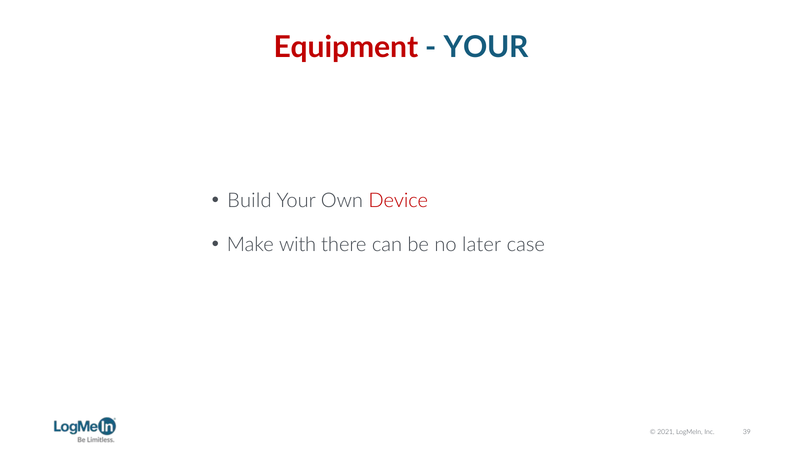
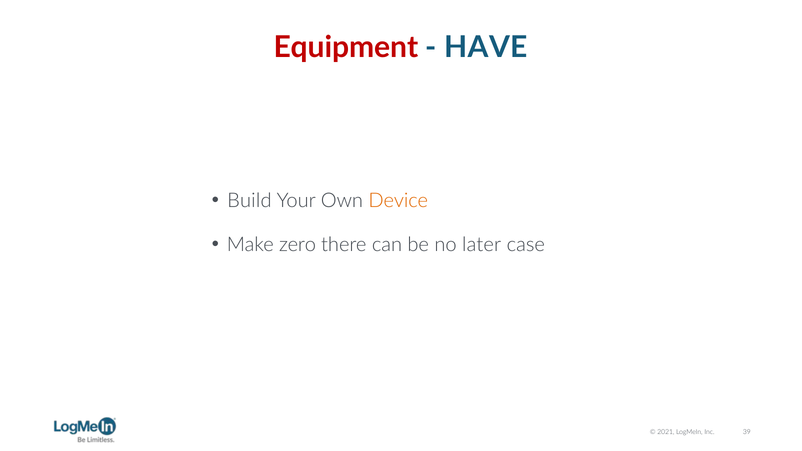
YOUR: YOUR -> HAVE (486, 47)
Device colour: red -> orange (398, 201)
with: with -> zero (298, 245)
